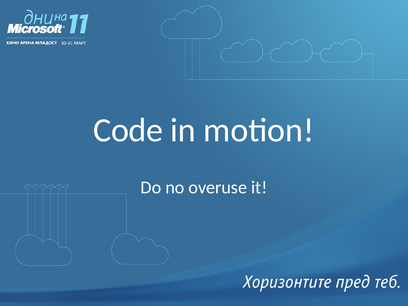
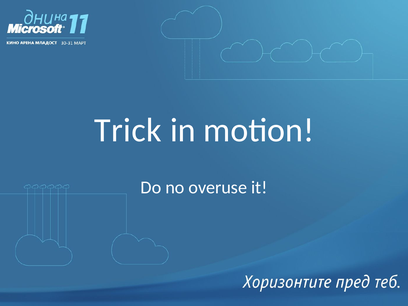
Code: Code -> Trick (128, 130)
